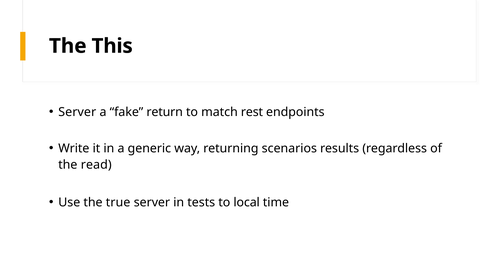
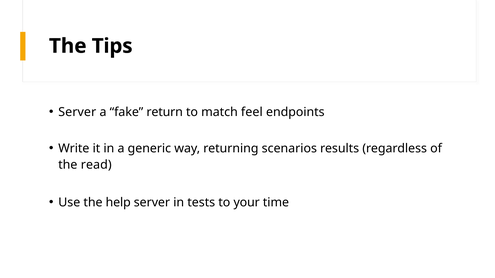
This: This -> Tips (112, 46)
rest: rest -> feel (252, 112)
true: true -> help (118, 203)
local: local -> your (247, 203)
